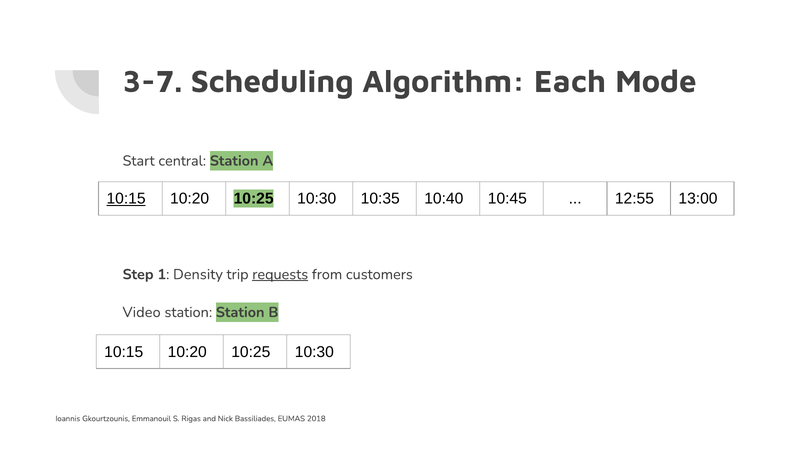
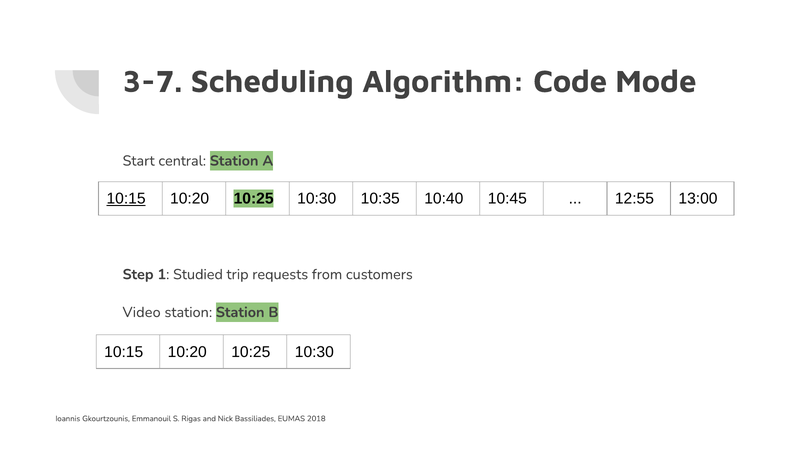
Each: Each -> Code (570, 82)
Density: Density -> Studied (198, 274)
requests underline: present -> none (280, 274)
